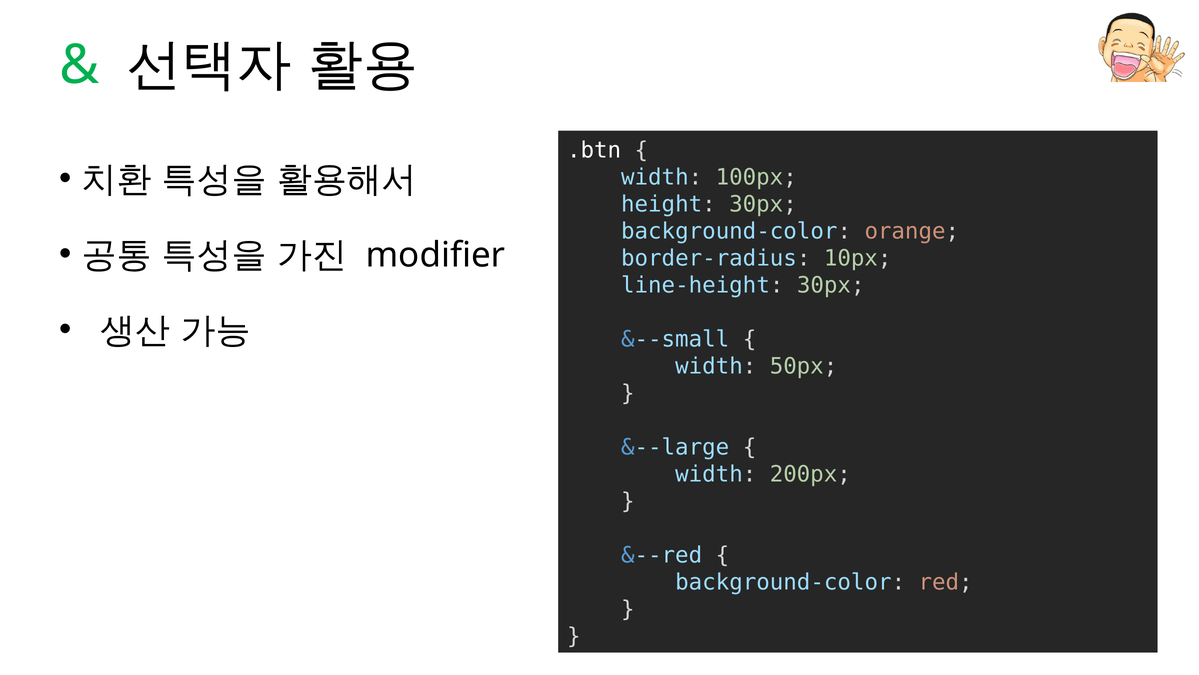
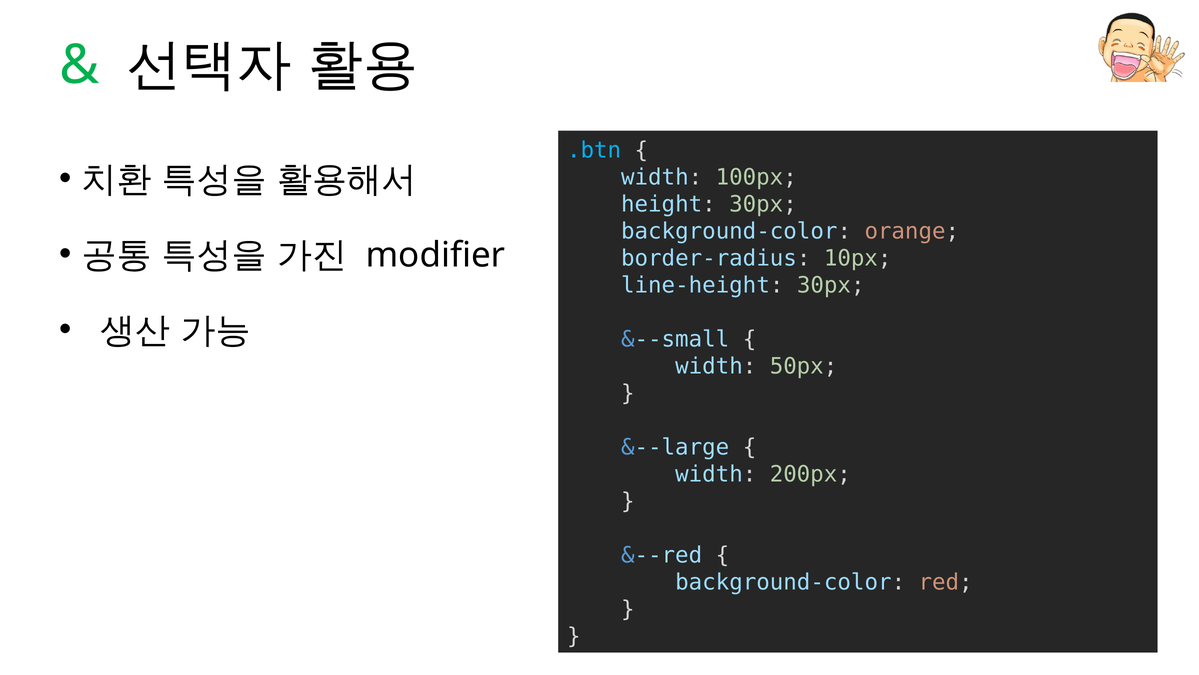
.btn colour: white -> light blue (594, 150)
